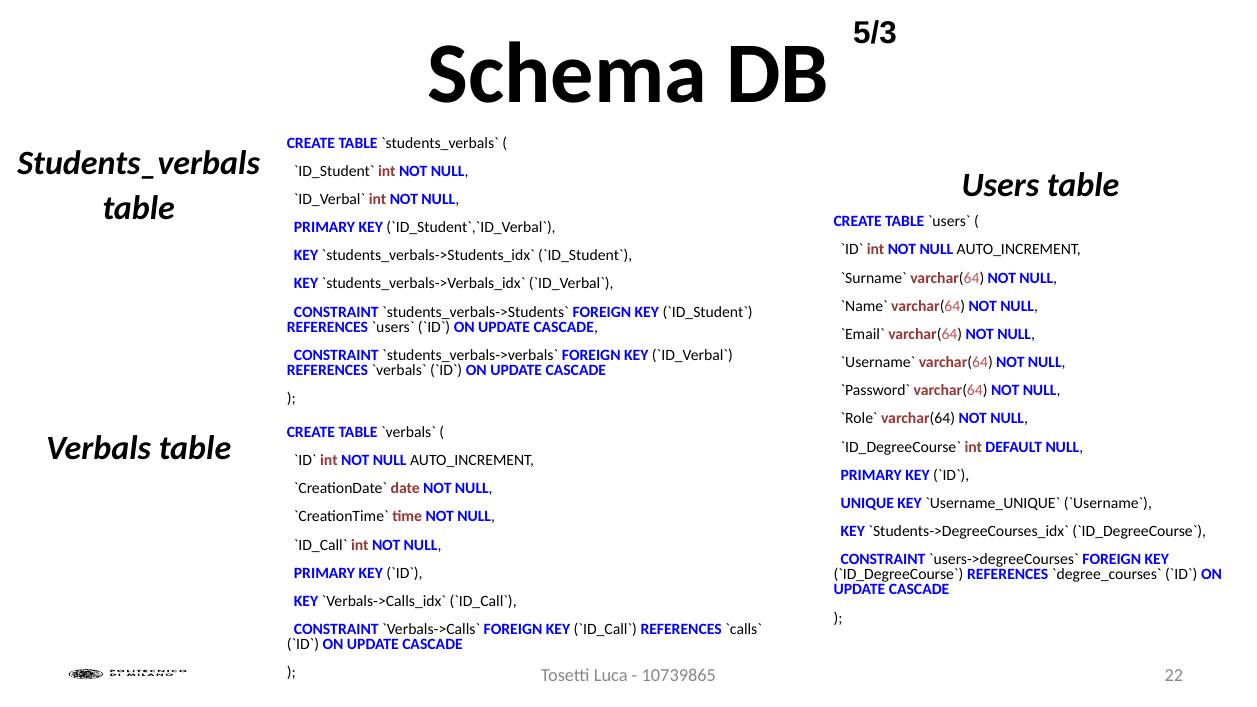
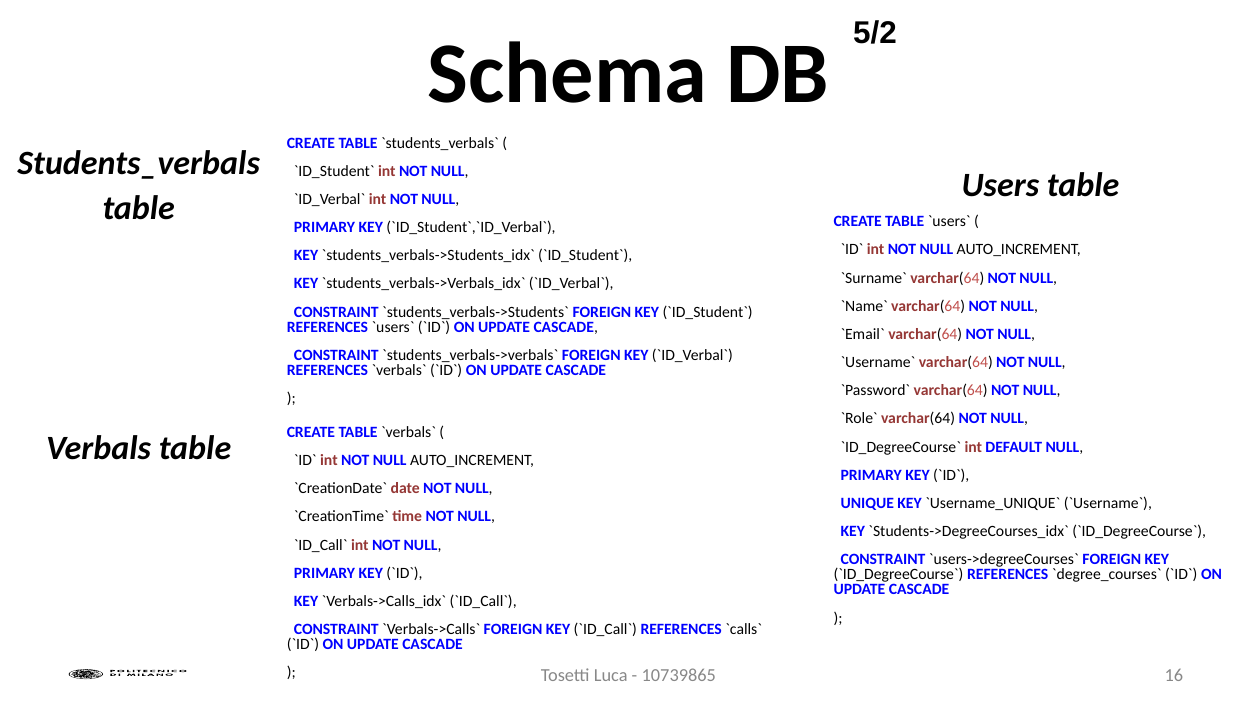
5/3: 5/3 -> 5/2 (875, 33)
22: 22 -> 16 (1174, 675)
